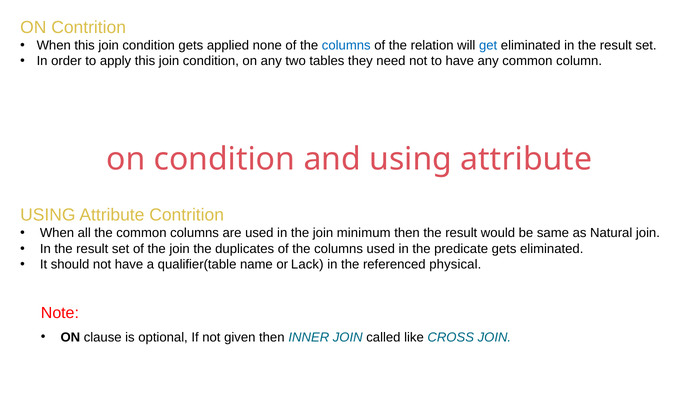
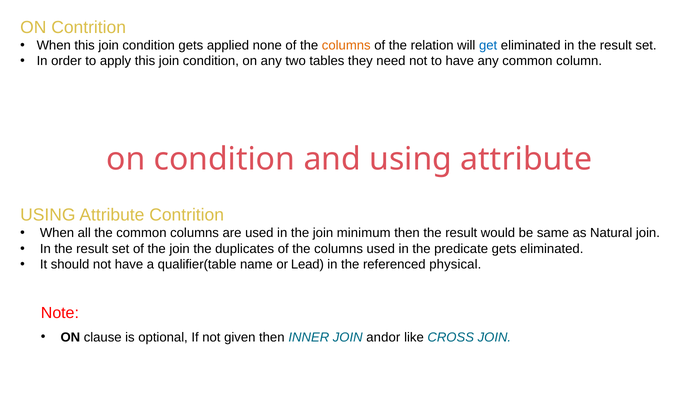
columns colour: blue -> orange (346, 45)
Lack: Lack -> Lead (307, 265)
called: called -> andor (383, 337)
